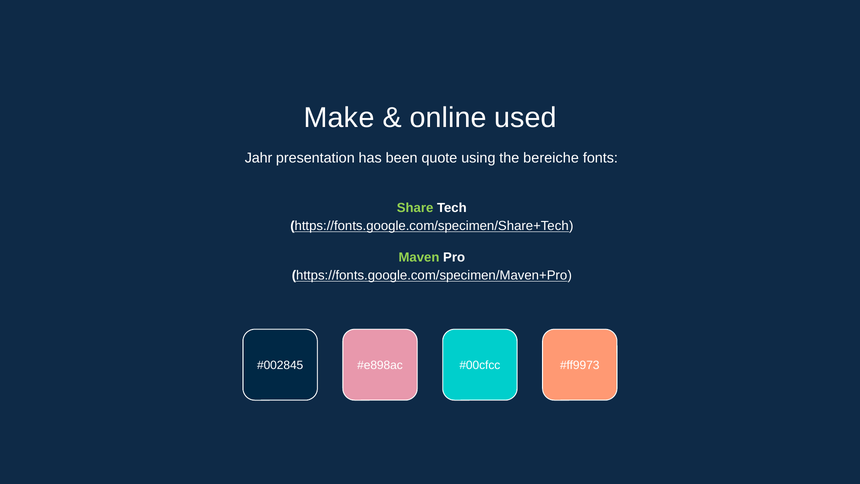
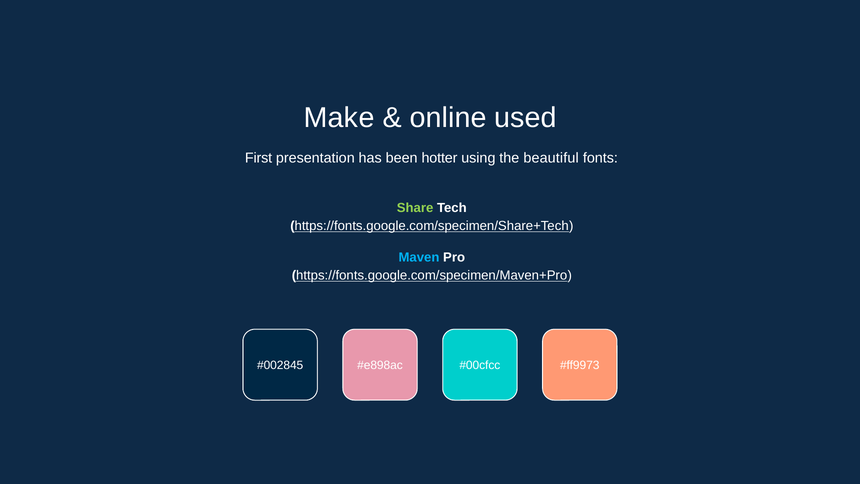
Jahr: Jahr -> First (259, 158)
quote: quote -> hotter (439, 158)
bereiche: bereiche -> beautiful (551, 158)
Maven colour: light green -> light blue (419, 257)
